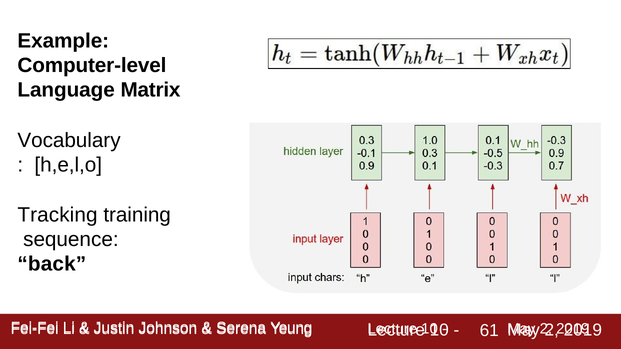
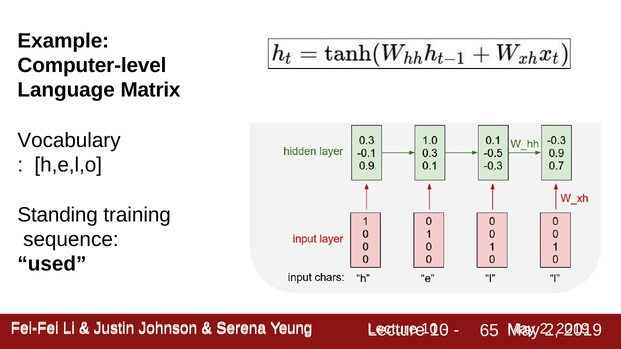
Tracking: Tracking -> Standing (58, 215)
back: back -> used (52, 264)
61: 61 -> 65 (489, 331)
